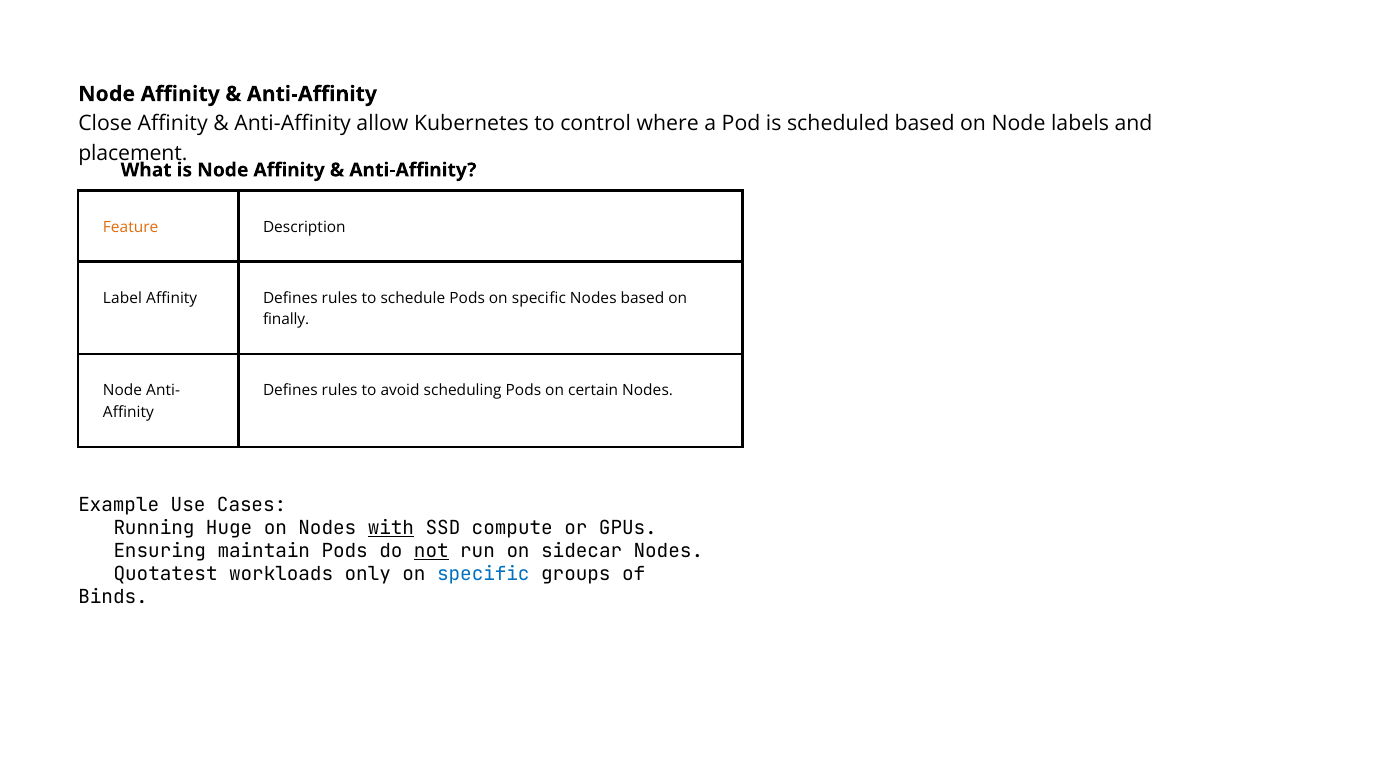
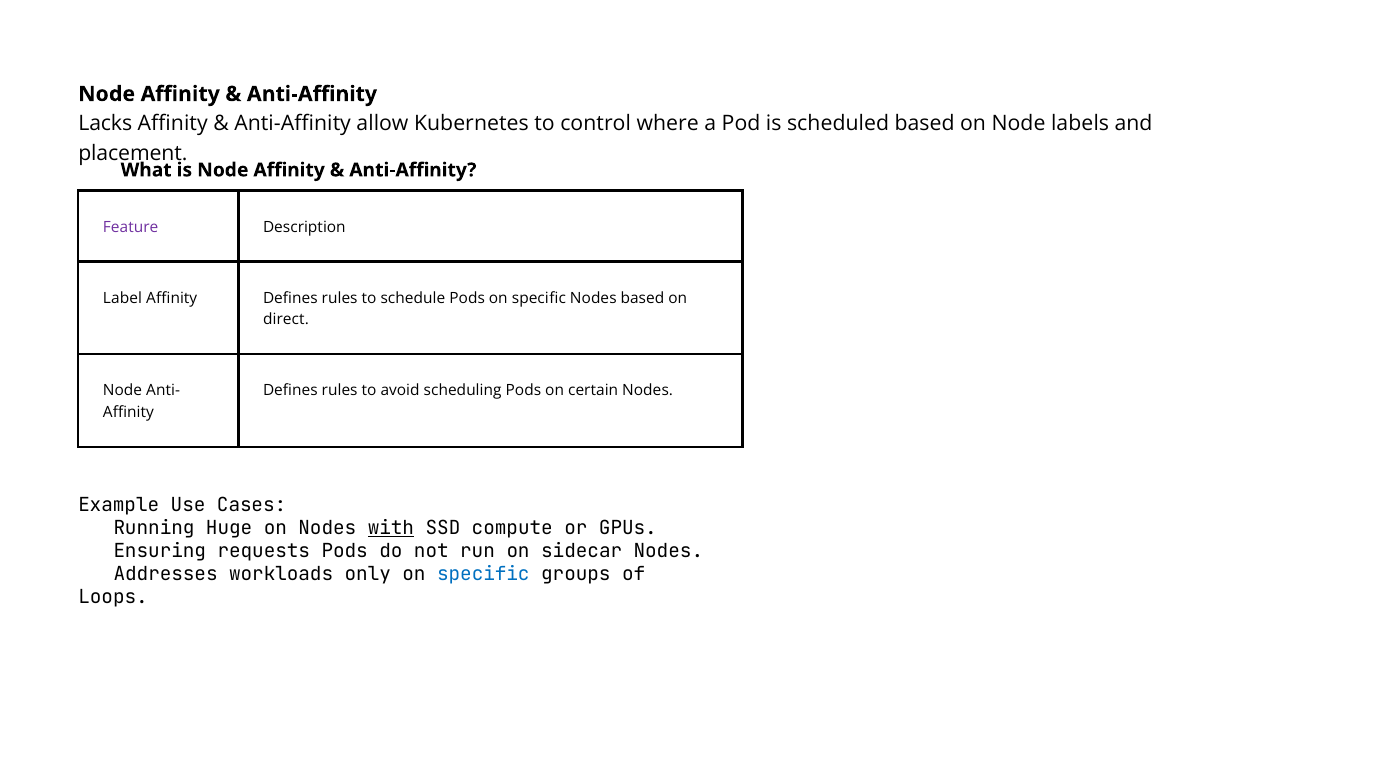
Close: Close -> Lacks (105, 124)
Feature colour: orange -> purple (131, 227)
finally: finally -> direct (286, 319)
maintain: maintain -> requests (264, 551)
not underline: present -> none (431, 551)
Quotatest: Quotatest -> Addresses (166, 574)
Binds: Binds -> Loops (113, 596)
